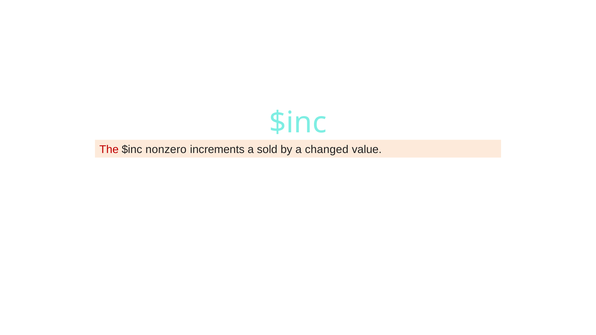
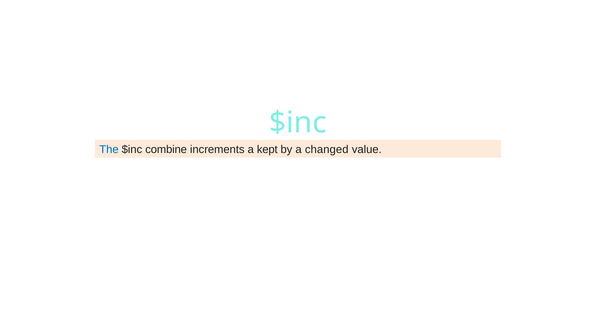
The colour: red -> blue (109, 150)
nonzero: nonzero -> combine (166, 150)
sold: sold -> kept (267, 150)
